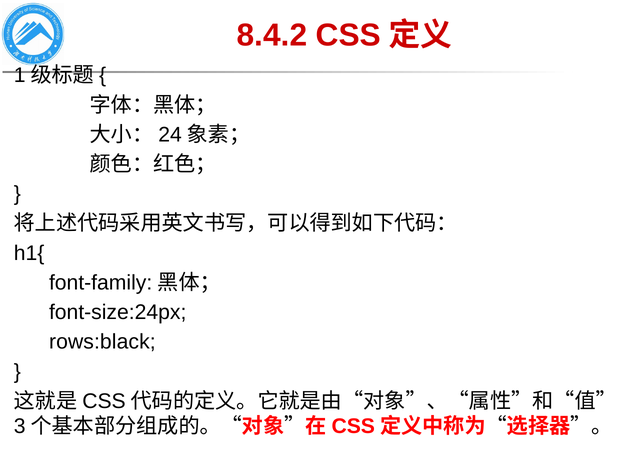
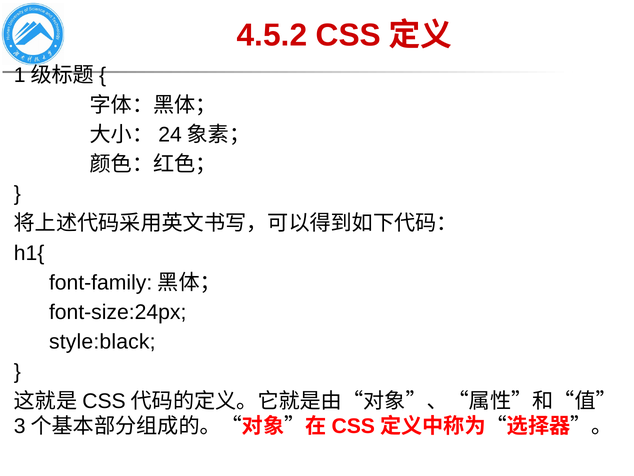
8.4.2: 8.4.2 -> 4.5.2 (272, 35)
rows:black: rows:black -> style:black (102, 342)
